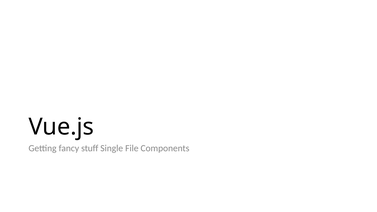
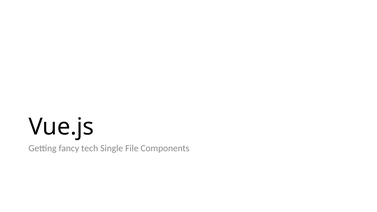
stuff: stuff -> tech (90, 148)
